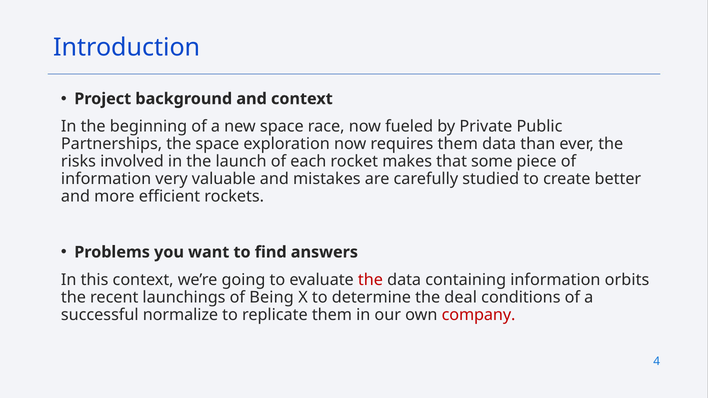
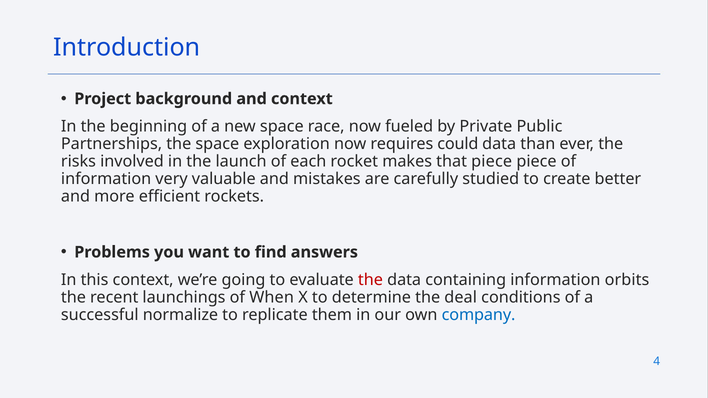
requires them: them -> could (458, 144)
that some: some -> piece (492, 162)
Being: Being -> When (272, 298)
company colour: red -> blue (479, 315)
